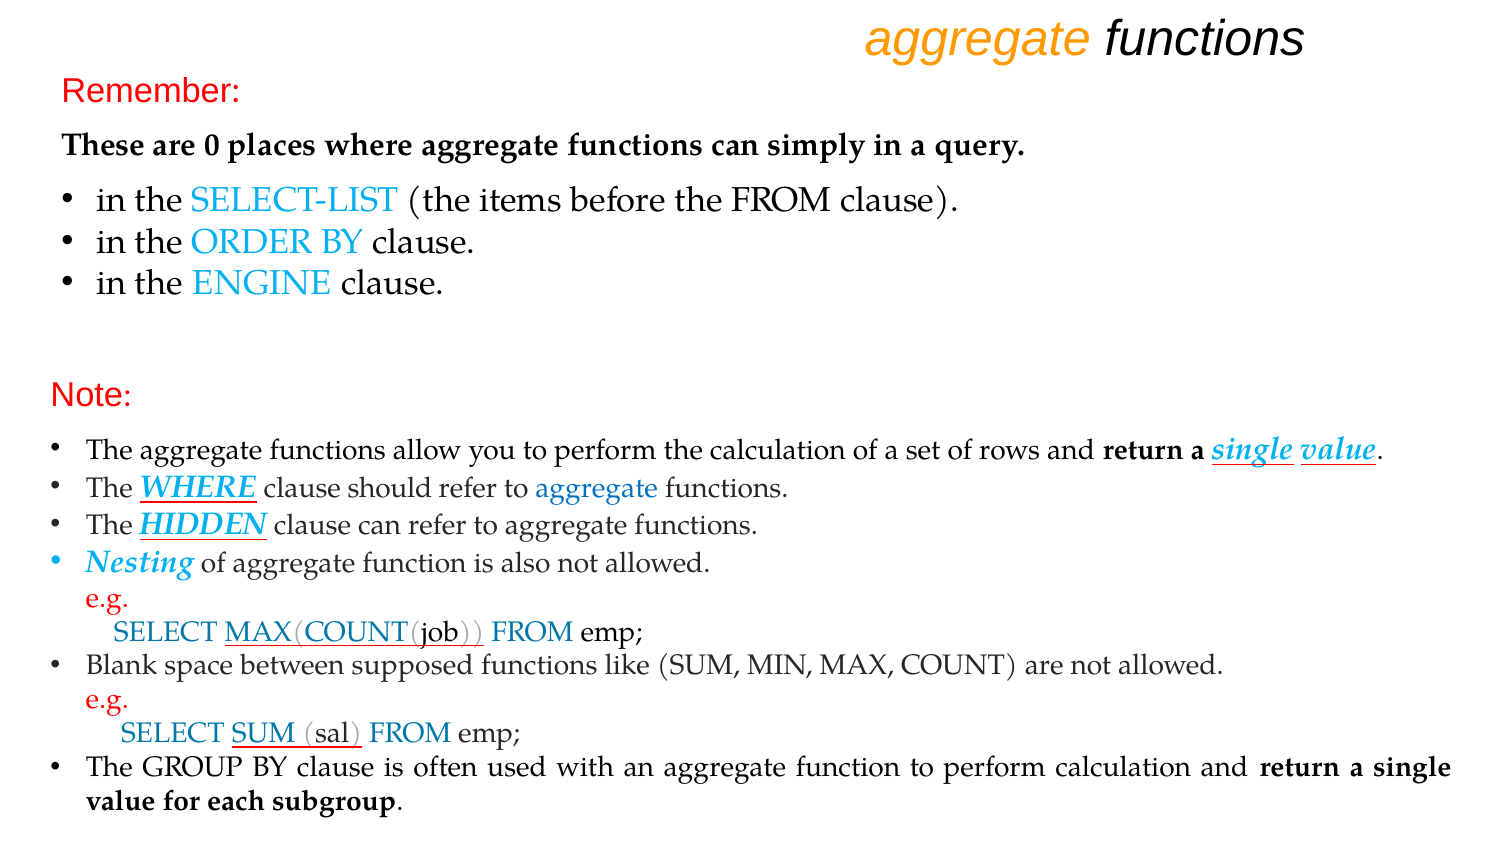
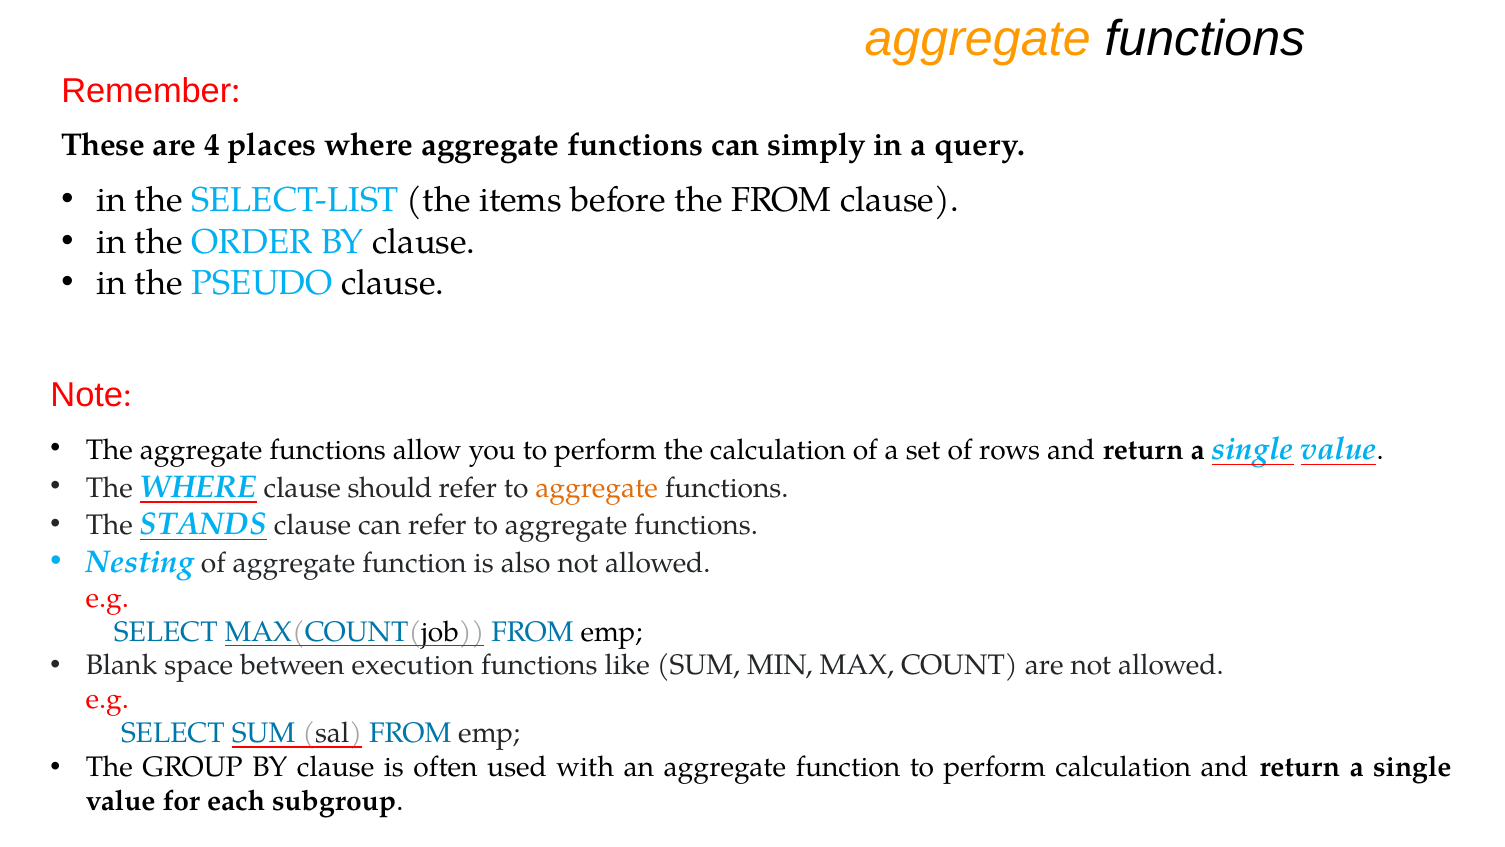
0: 0 -> 4 (212, 146)
ENGINE: ENGINE -> PSEUDO (262, 283)
aggregate colour: blue -> orange (597, 488)
HIDDEN: HIDDEN -> STANDS (203, 524)
supposed: supposed -> execution (413, 665)
